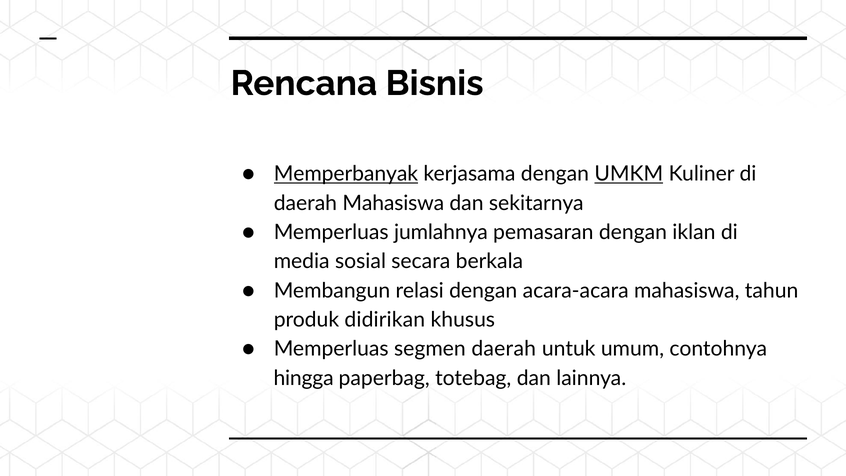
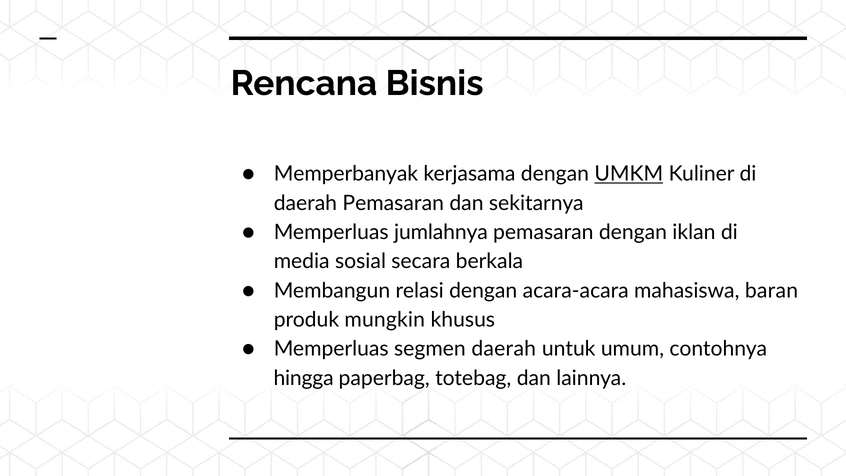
Memperbanyak underline: present -> none (346, 174)
daerah Mahasiswa: Mahasiswa -> Pemasaran (393, 203)
tahun: tahun -> baran (771, 291)
didirikan: didirikan -> mungkin (385, 320)
